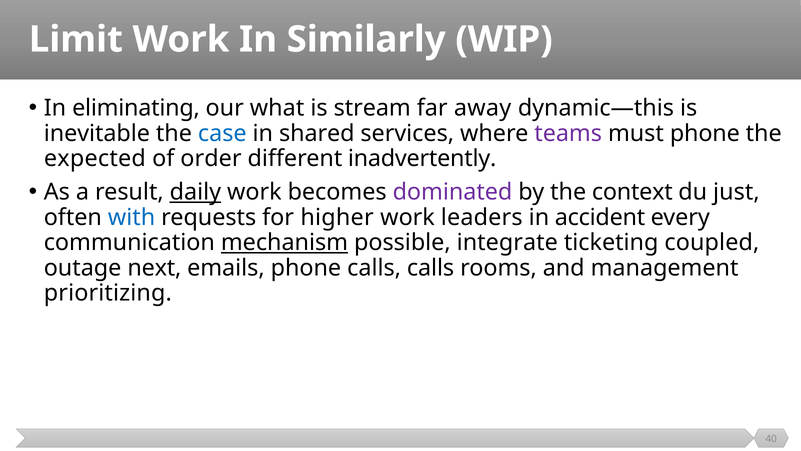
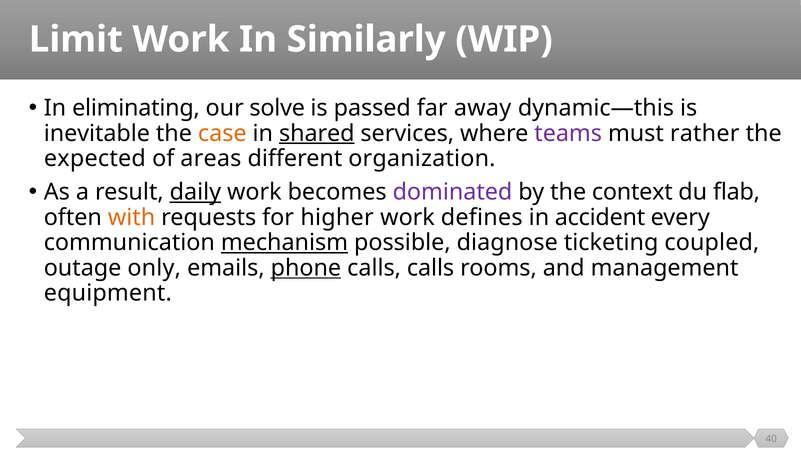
what: what -> solve (277, 108)
stream: stream -> passed (372, 108)
case colour: blue -> orange (222, 133)
shared underline: none -> present (317, 133)
must phone: phone -> rather (705, 133)
order: order -> areas (211, 158)
inadvertently: inadvertently -> organization (422, 158)
just: just -> flab (737, 192)
with colour: blue -> orange (132, 217)
leaders: leaders -> defines (482, 217)
integrate: integrate -> diagnose (507, 242)
next: next -> only (154, 268)
phone underline: none -> present (306, 268)
prioritizing: prioritizing -> equipment (108, 293)
